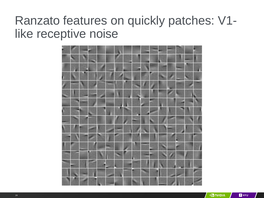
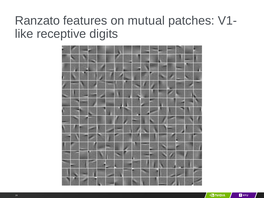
quickly: quickly -> mutual (146, 21)
noise: noise -> digits (104, 34)
